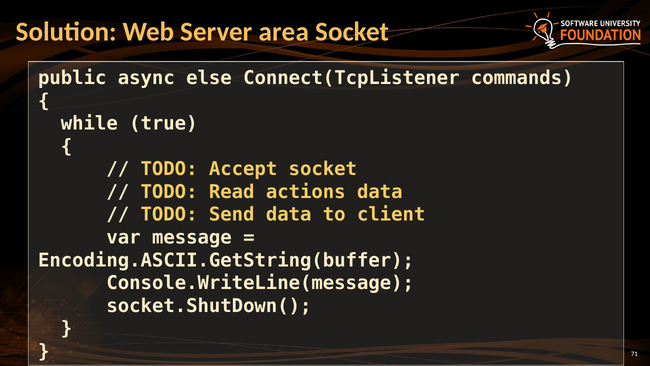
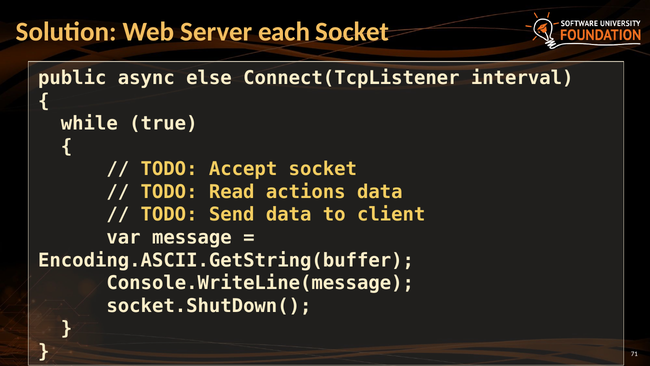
area: area -> each (284, 32)
commands: commands -> interval (522, 78)
